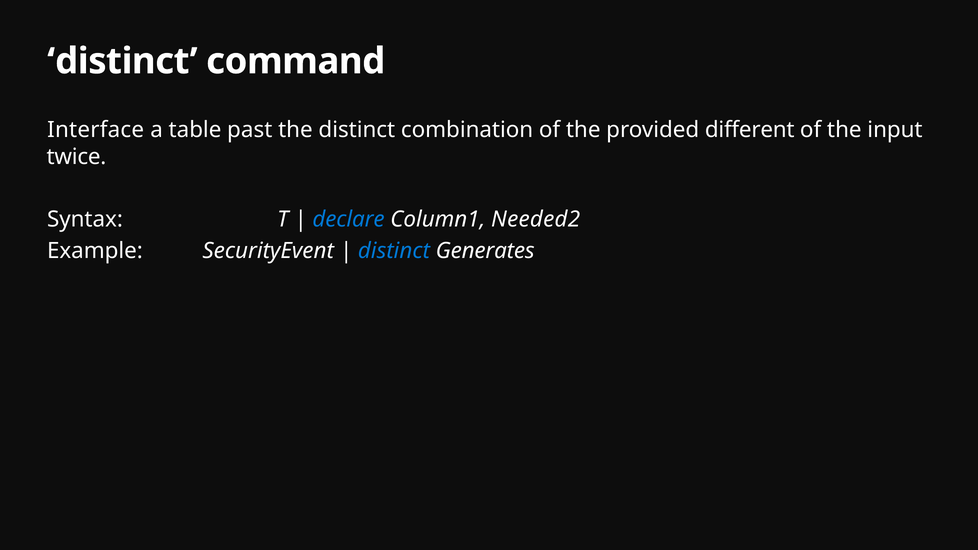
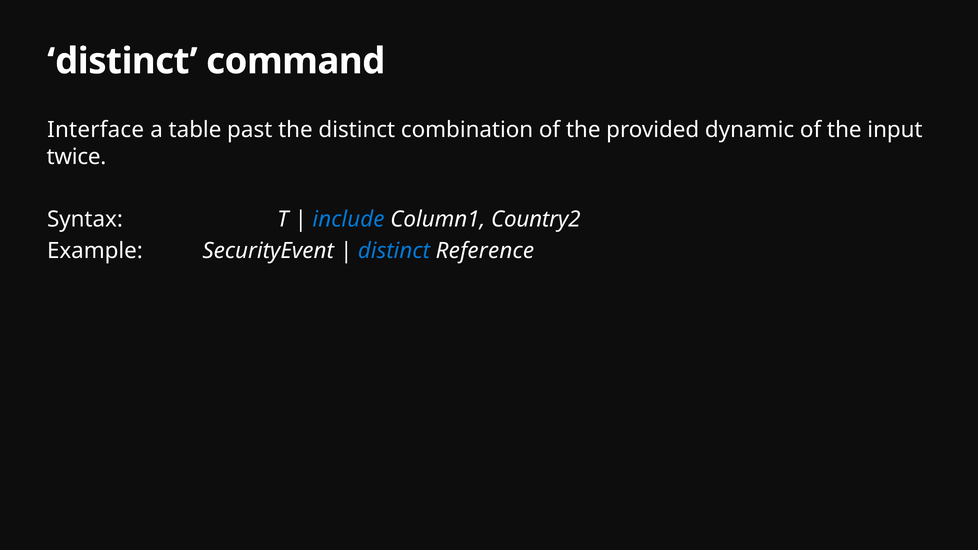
different: different -> dynamic (750, 130)
declare: declare -> include (348, 220)
Needed2: Needed2 -> Country2 (536, 220)
Generates: Generates -> Reference (485, 251)
